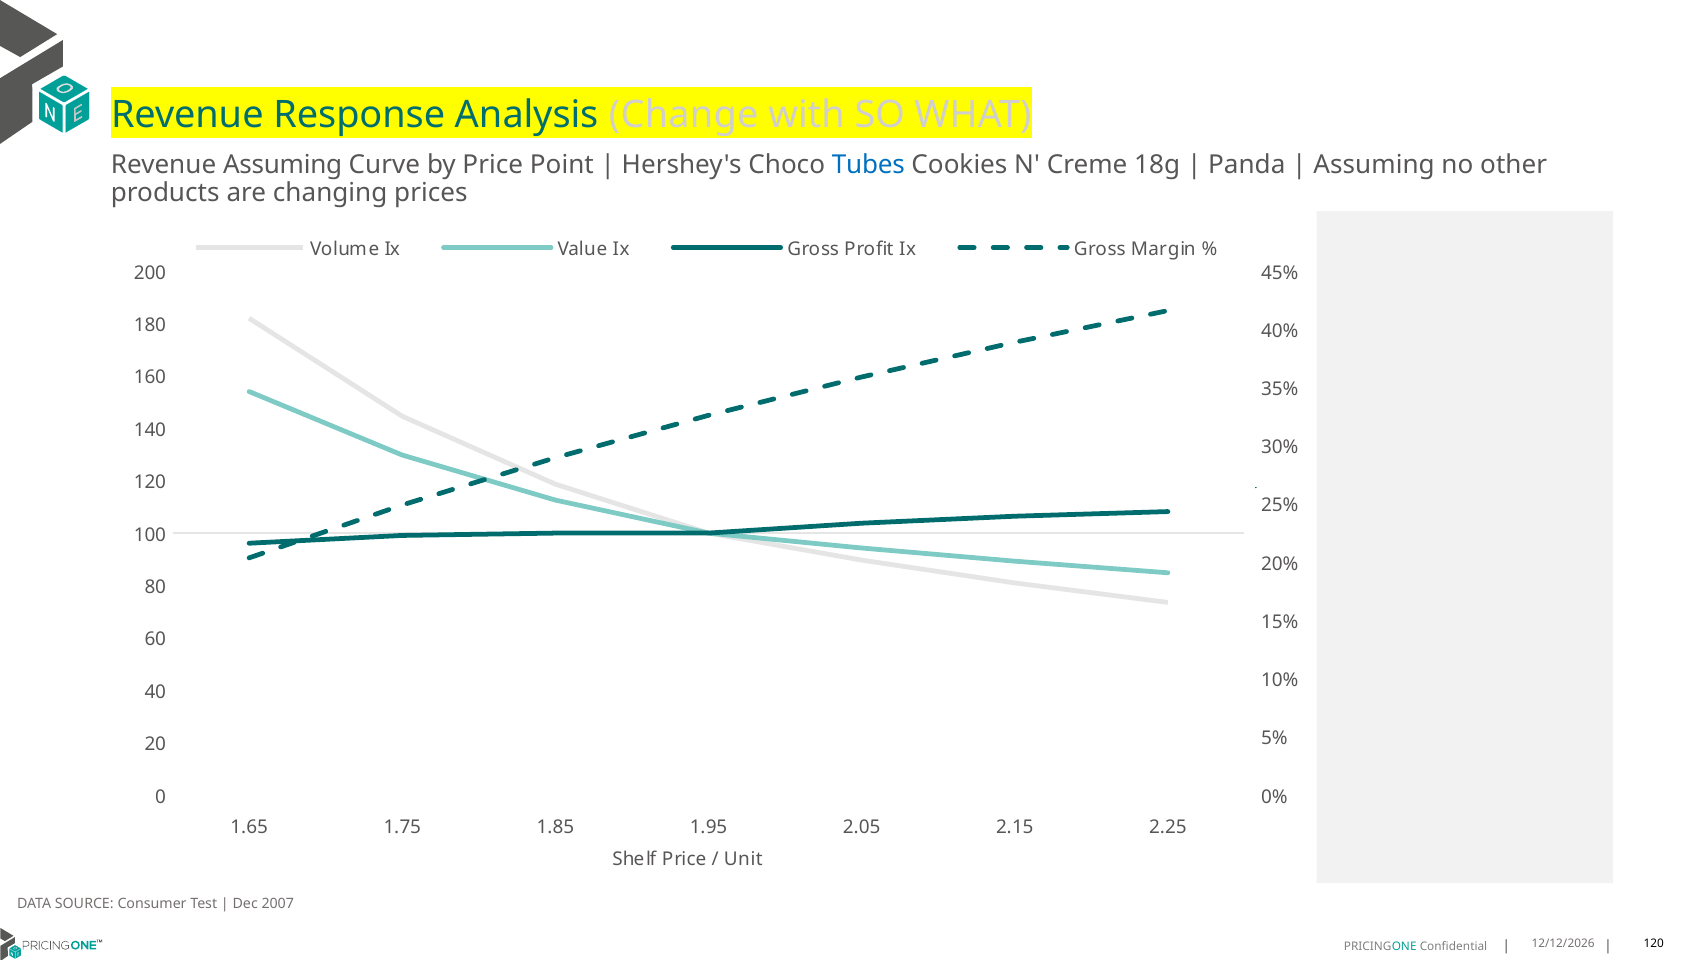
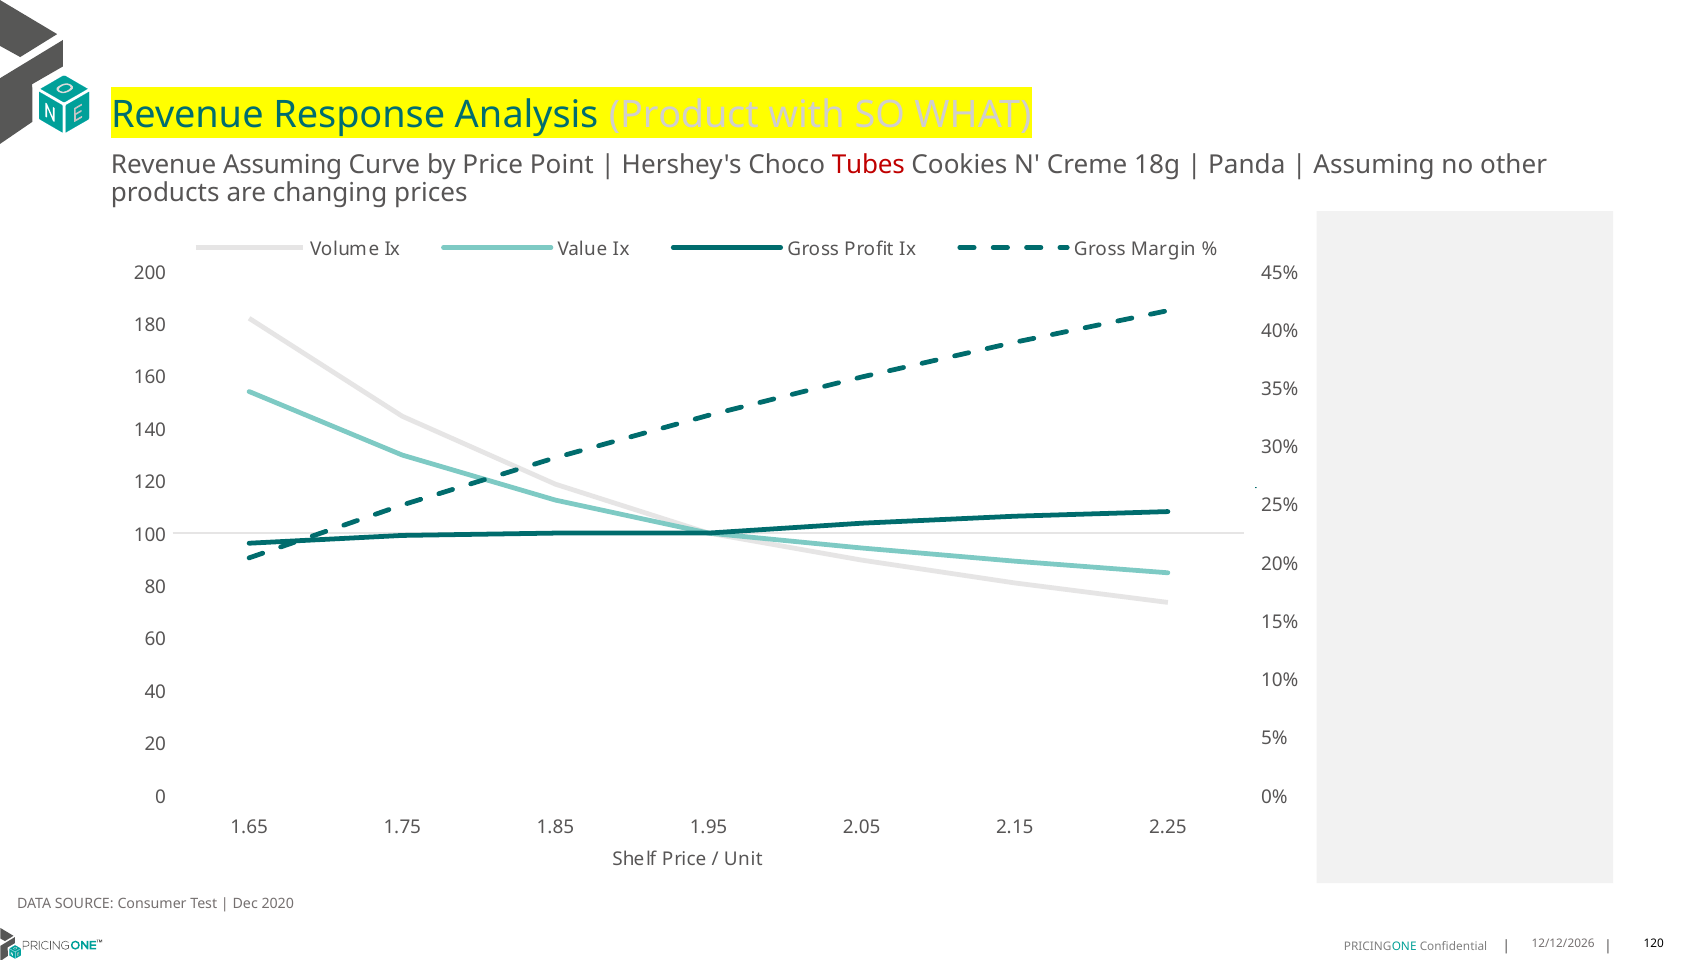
Change: Change -> Product (684, 115)
Tubes colour: blue -> red (868, 165)
2007: 2007 -> 2020 (278, 904)
